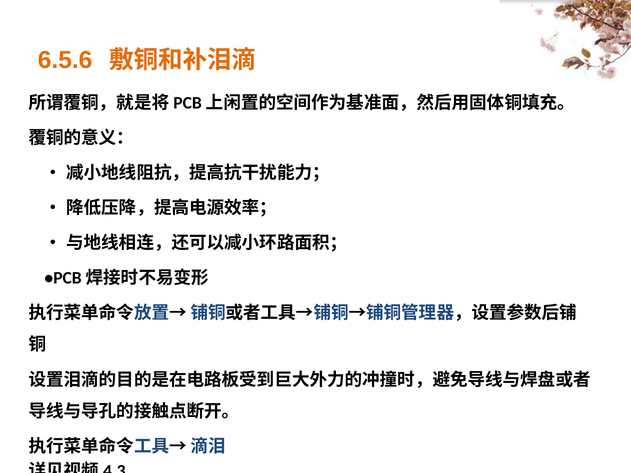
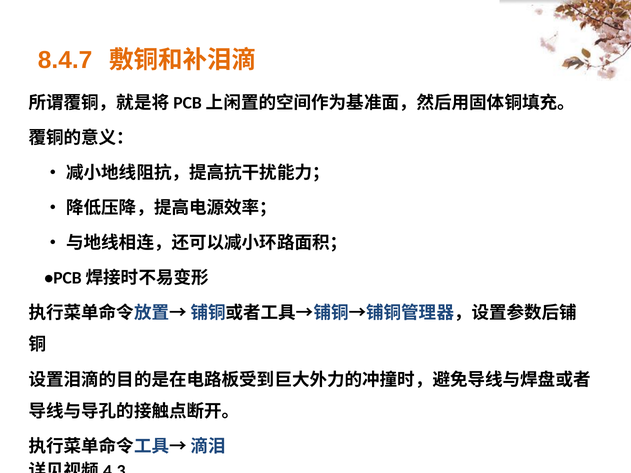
6.5.6: 6.5.6 -> 8.4.7 (65, 60)
